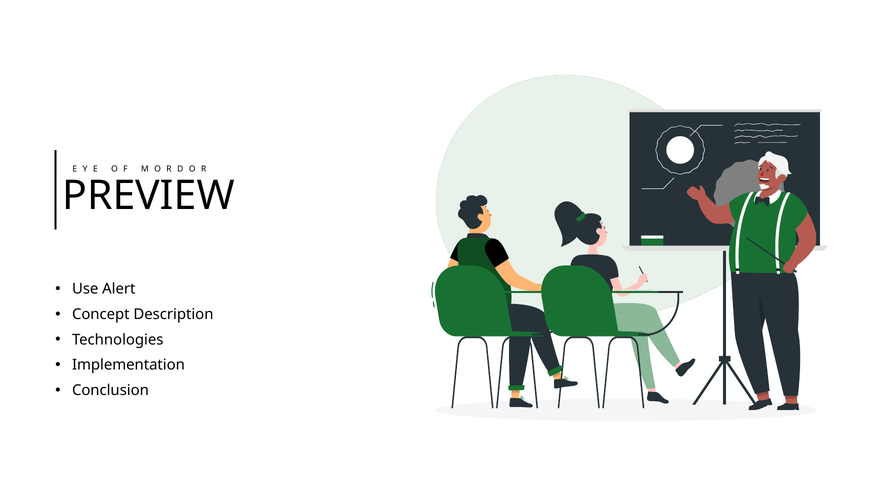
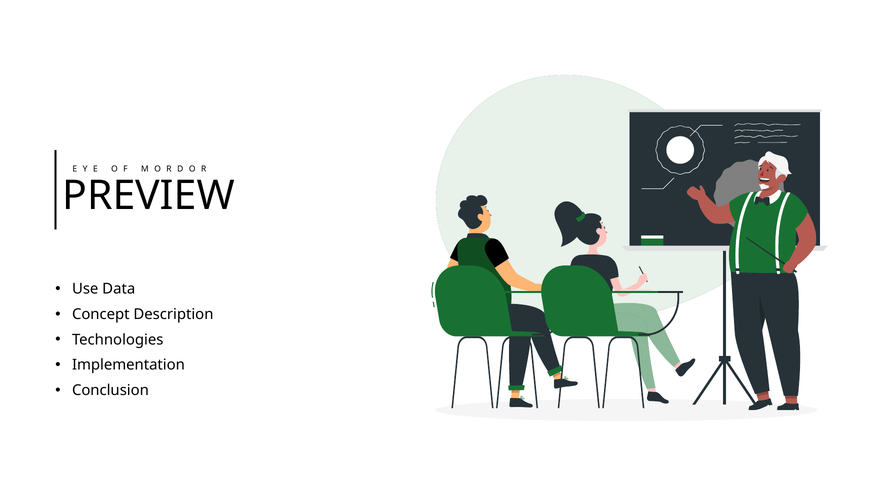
Alert: Alert -> Data (119, 289)
